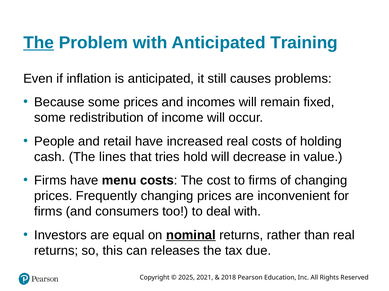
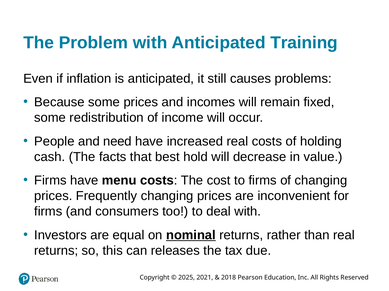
The underline: present -> none (39, 43)
retail: retail -> need (117, 142)
lines: lines -> facts (113, 157)
tries: tries -> best (167, 157)
